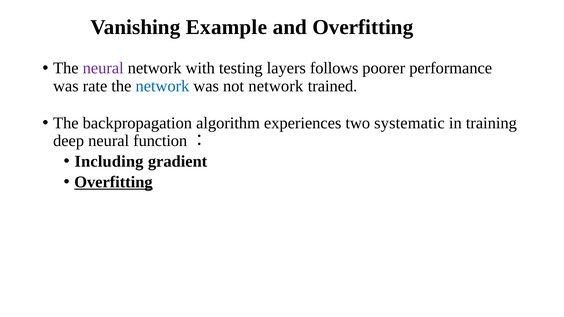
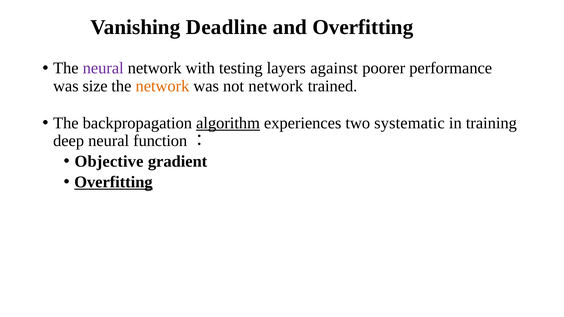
Example: Example -> Deadline (227, 27)
follows: follows -> against (334, 68)
rate: rate -> size (95, 86)
network colour: blue -> orange (162, 86)
algorithm underline: none -> present (228, 123)
Including: Including -> Objective (109, 162)
